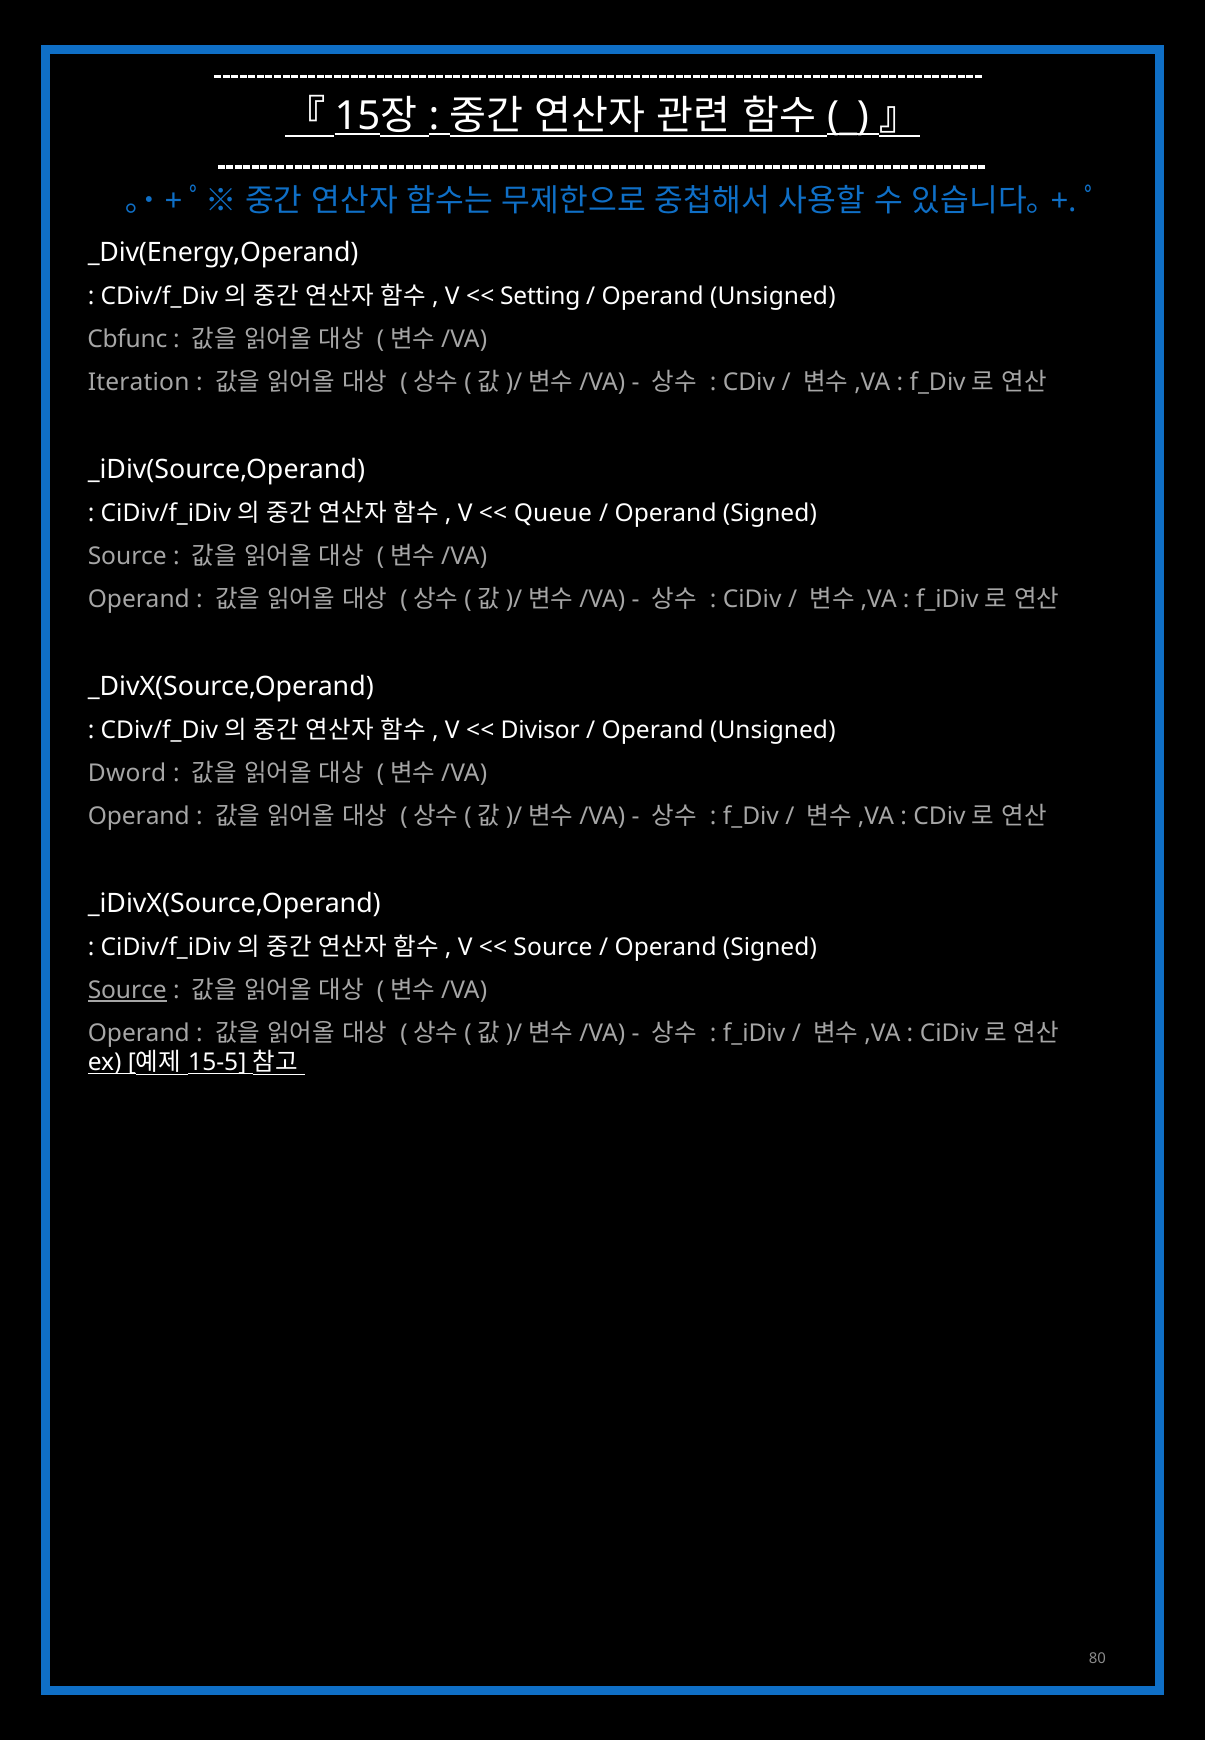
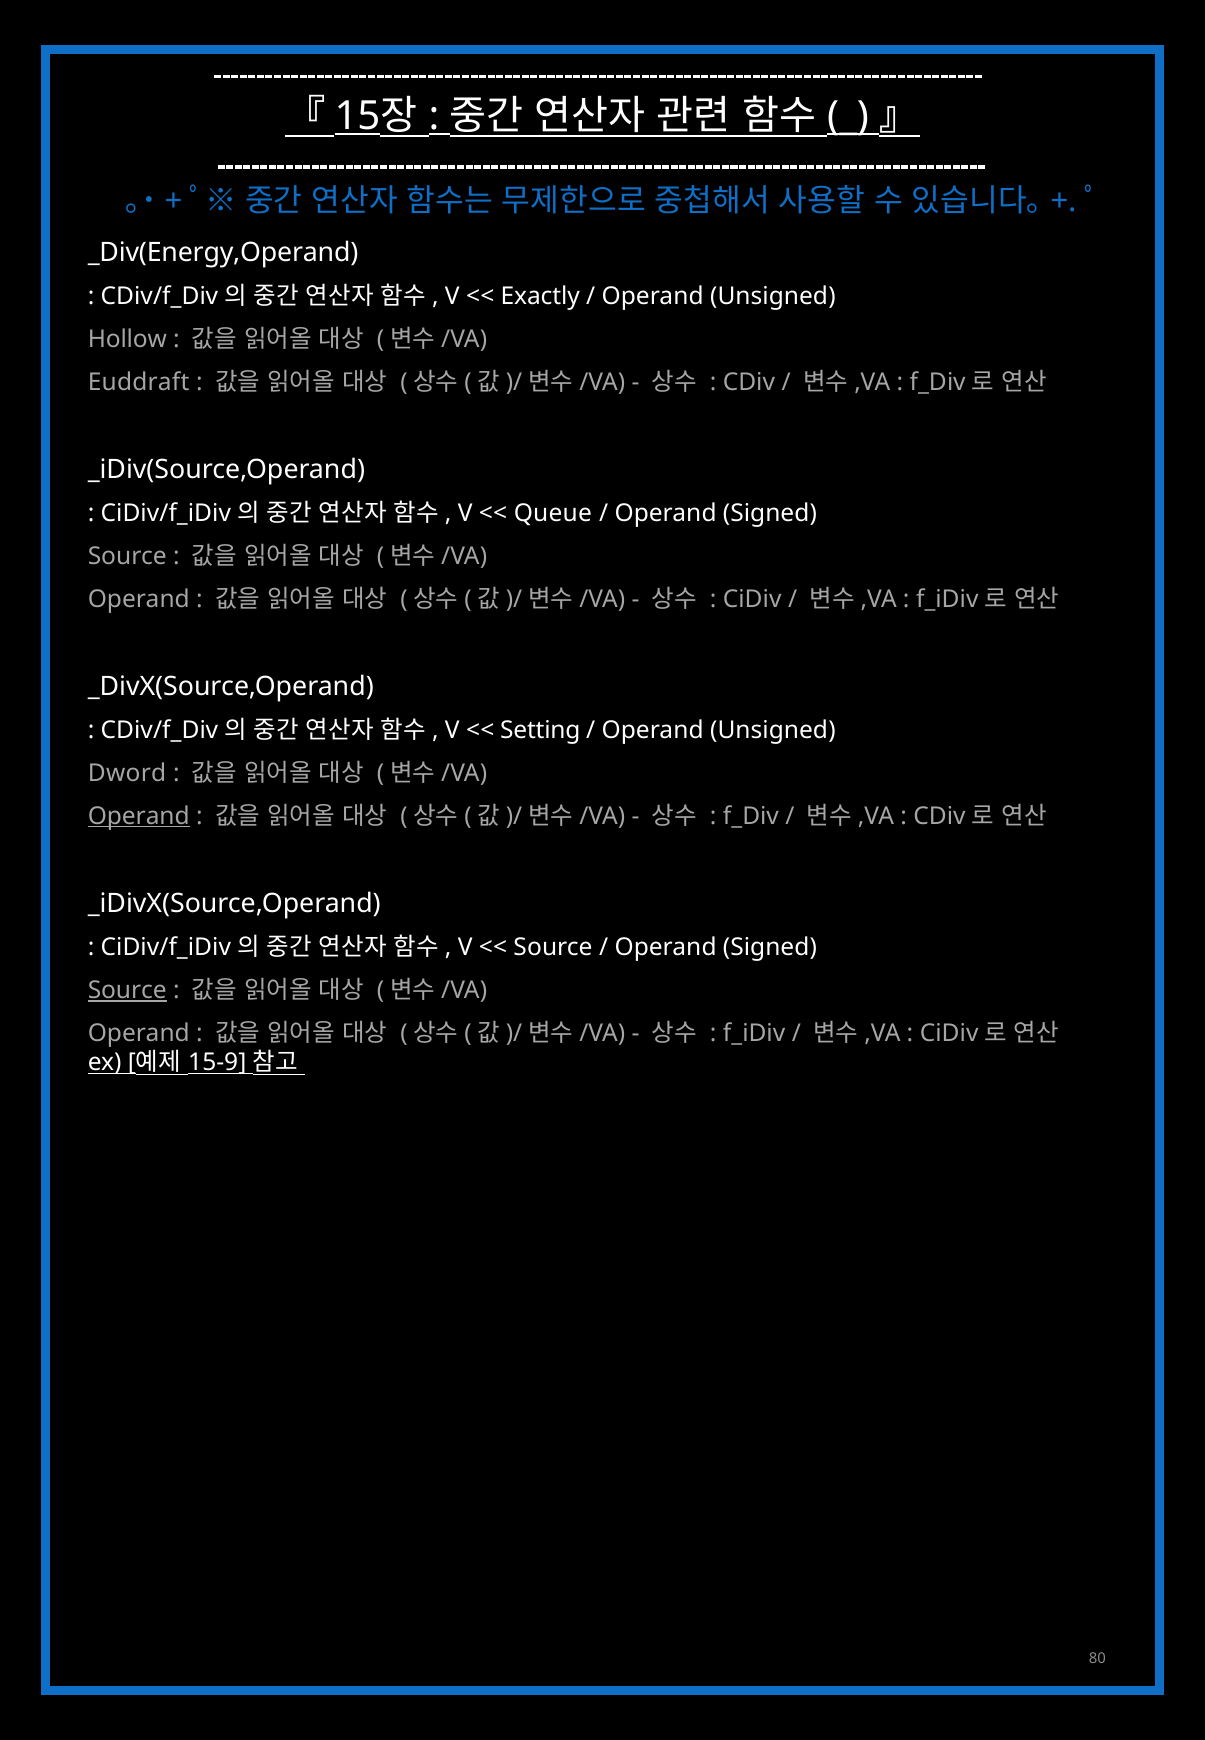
Setting: Setting -> Exactly (540, 296)
Cbfunc: Cbfunc -> Hollow (127, 339)
Iteration: Iteration -> Euddraft (139, 382)
Divisor: Divisor -> Setting (540, 731)
Operand underline: none -> present (139, 816)
15-5: 15-5 -> 15-9 (217, 1063)
